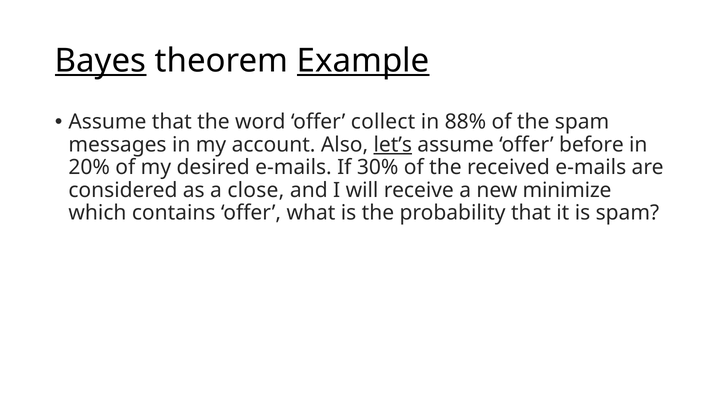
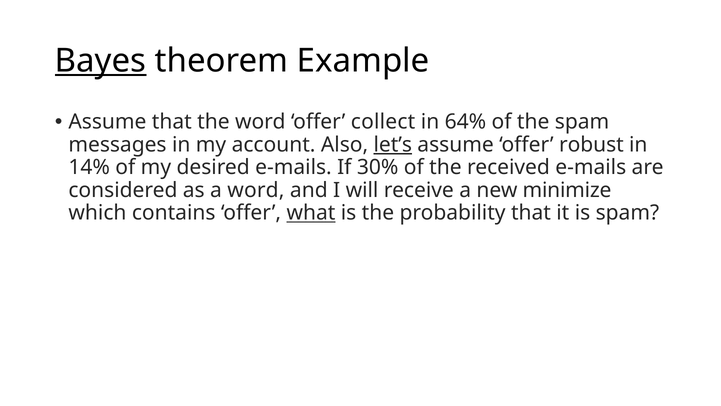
Example underline: present -> none (363, 61)
88%: 88% -> 64% (465, 122)
before: before -> robust (591, 145)
20%: 20% -> 14% (89, 167)
a close: close -> word (256, 190)
what underline: none -> present (311, 213)
